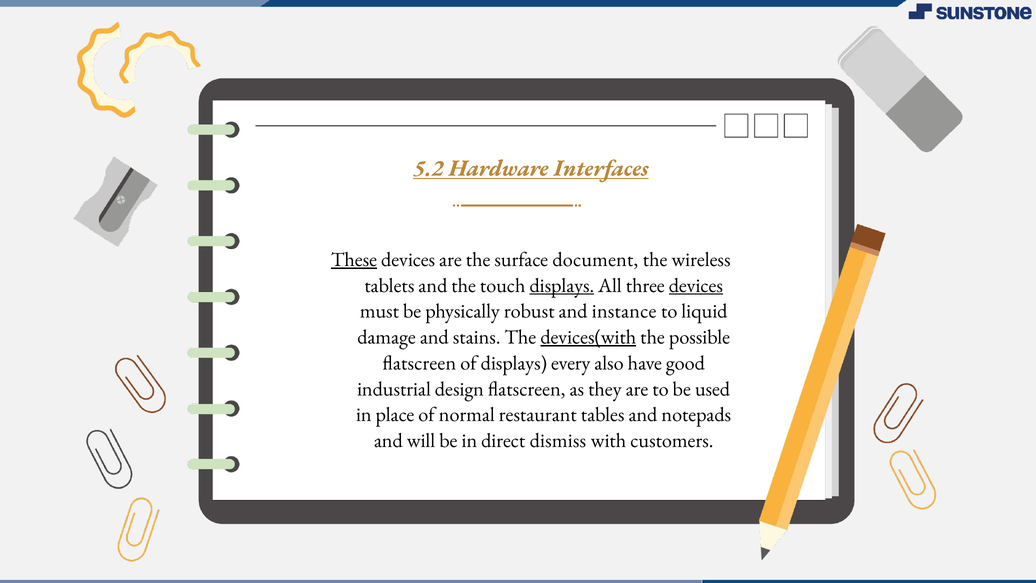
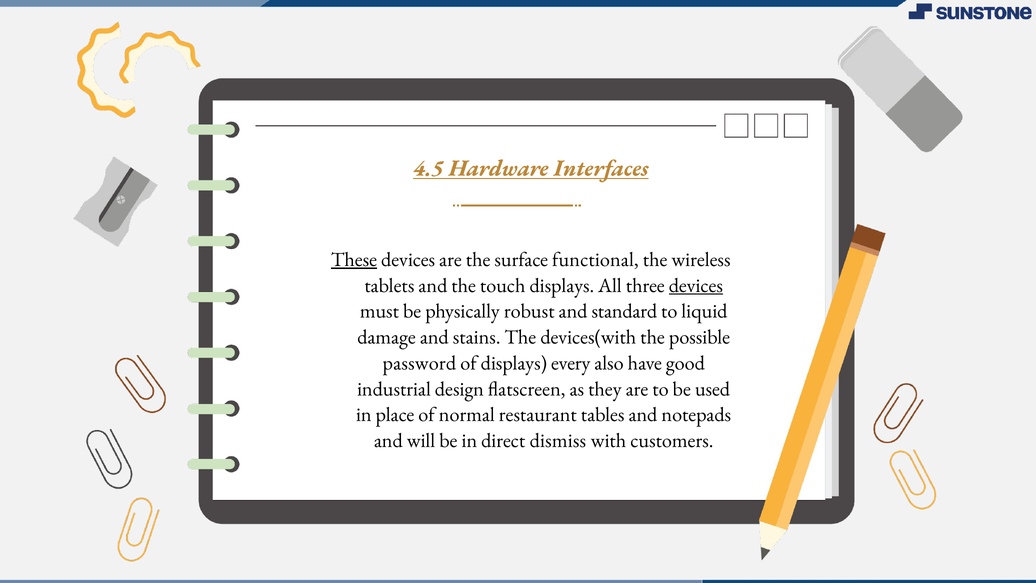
5.2: 5.2 -> 4.5 (428, 168)
document: document -> functional (595, 259)
displays underline: present -> none (562, 285)
instance: instance -> standard (624, 311)
devices(with underline: present -> none (588, 337)
ﬂatscreen: ﬂatscreen -> password (419, 363)
